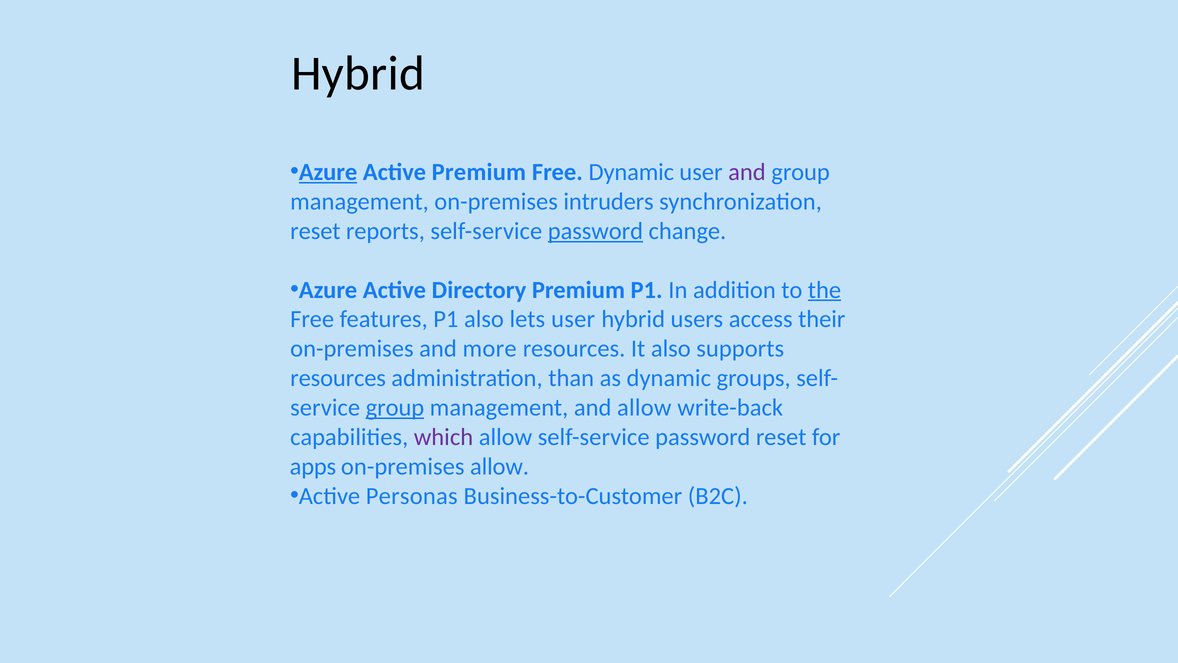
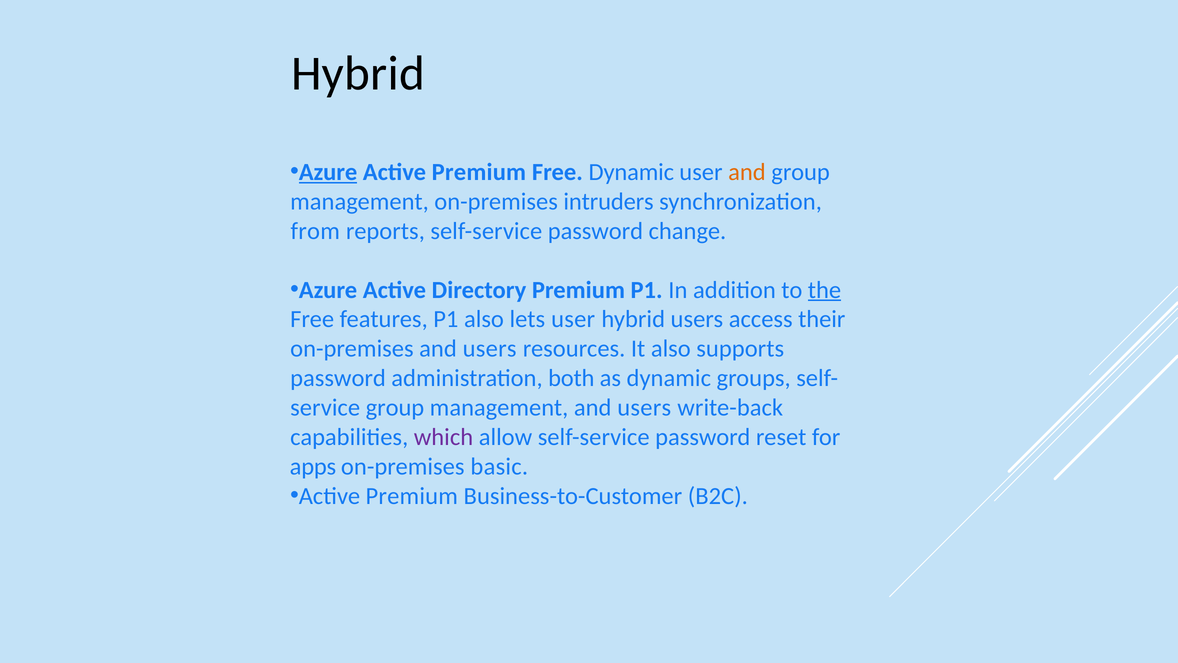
and colour: purple -> orange (747, 172)
reset: reset -> from (315, 231)
password underline: present -> none (595, 231)
on-premises and more: more -> users (490, 349)
resources: resources -> password (338, 378)
than: than -> both (571, 378)
group underline: present -> none (395, 408)
management and allow: allow -> users (644, 408)
on-premises allow: allow -> basic (499, 467)
Personas: Personas -> Premium (412, 496)
